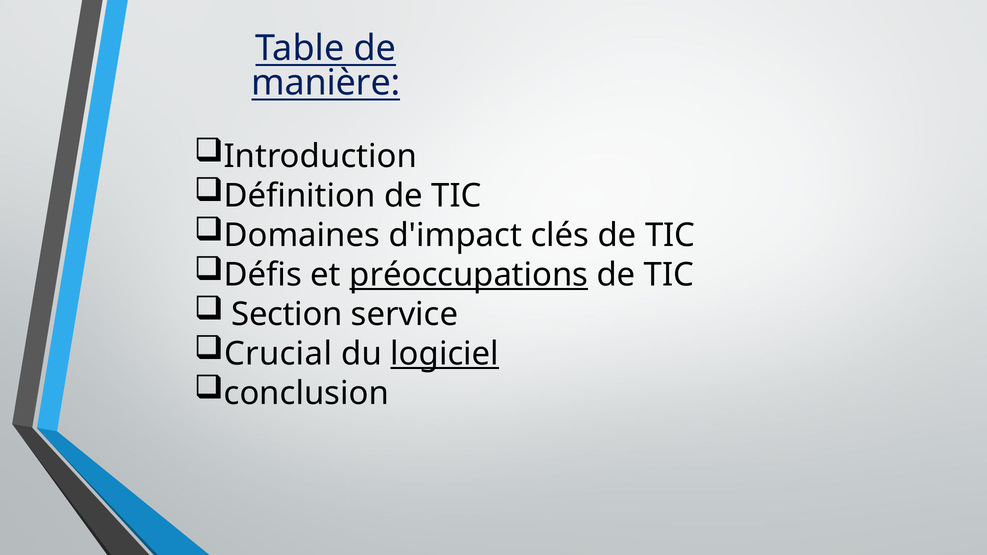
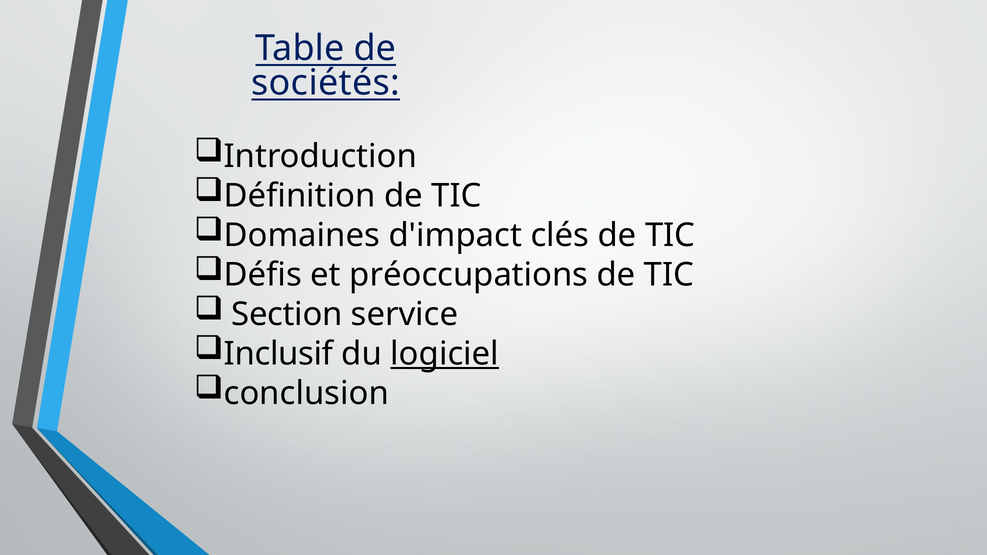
manière: manière -> sociétés (326, 83)
préoccupations underline: present -> none (469, 275)
Crucial: Crucial -> Inclusif (278, 354)
